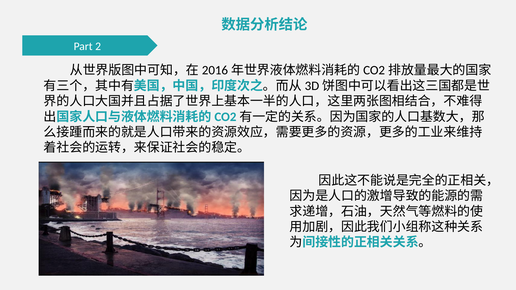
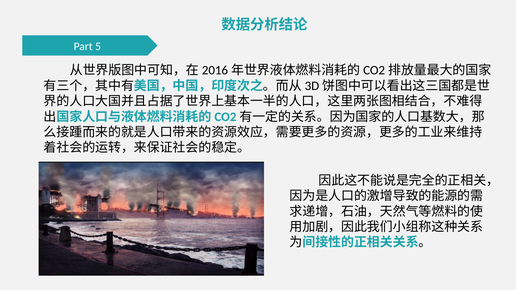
2: 2 -> 5 (98, 46)
